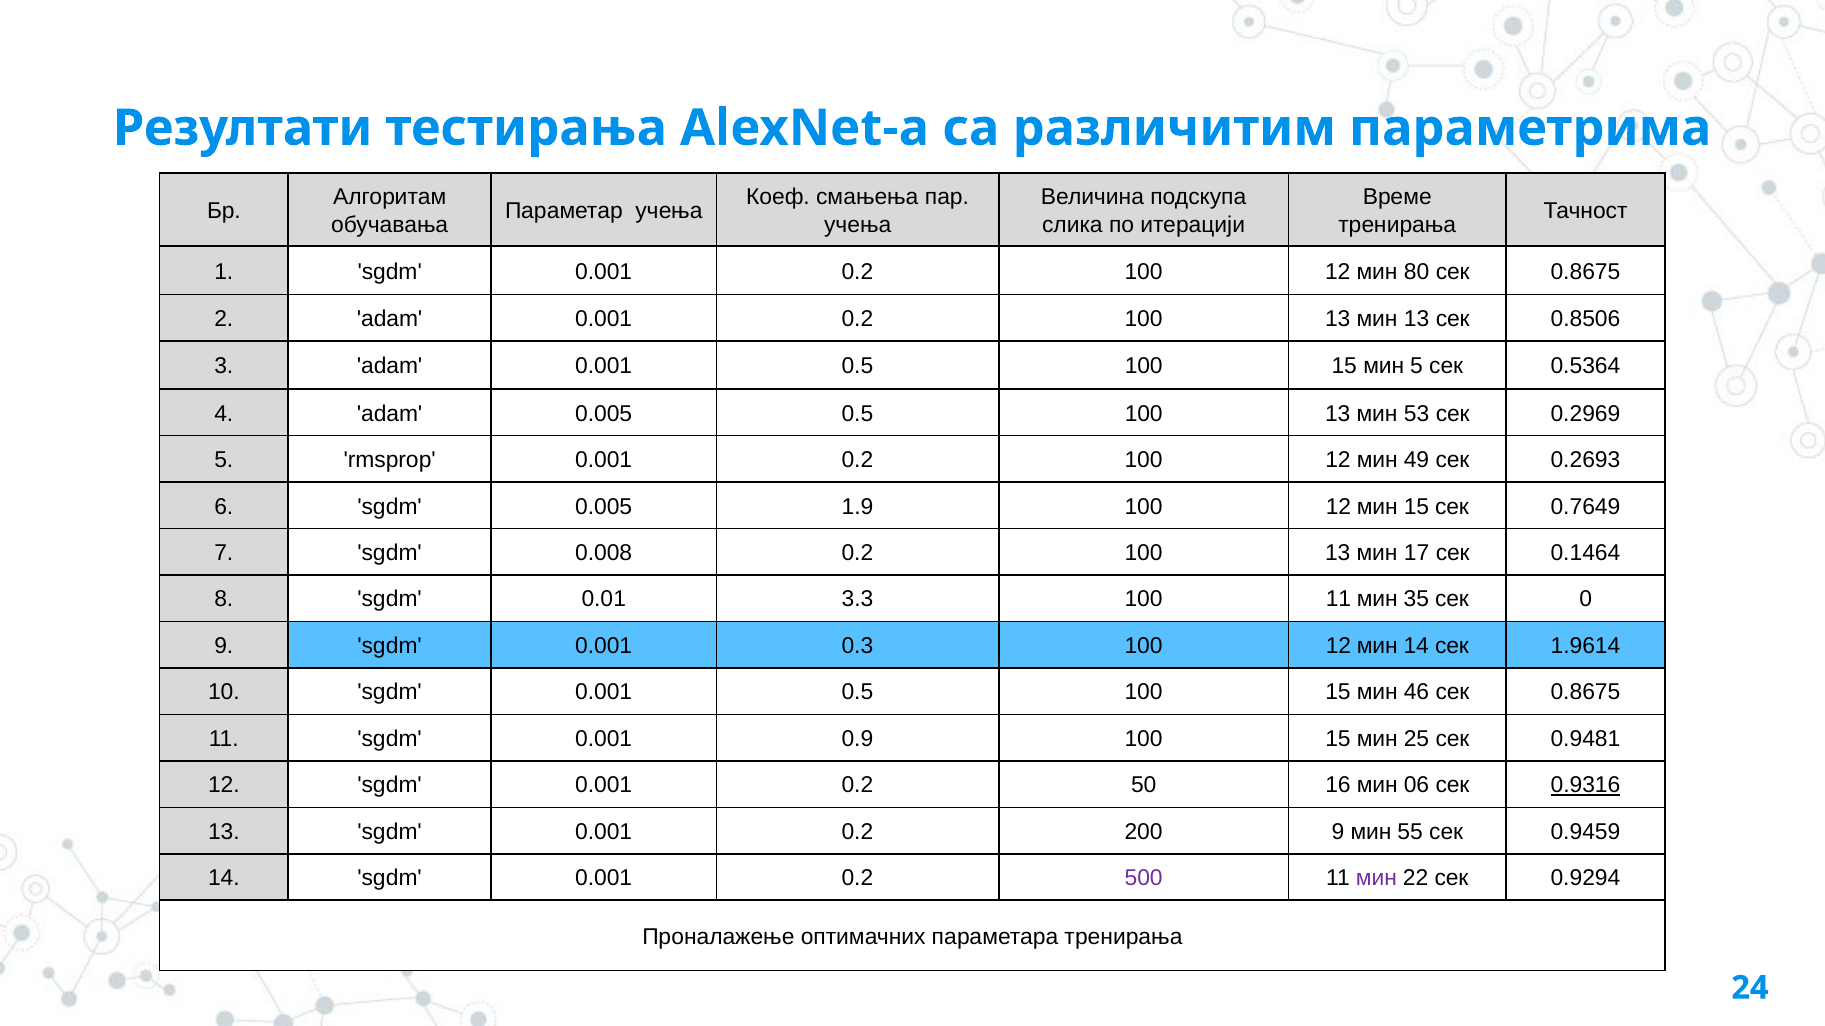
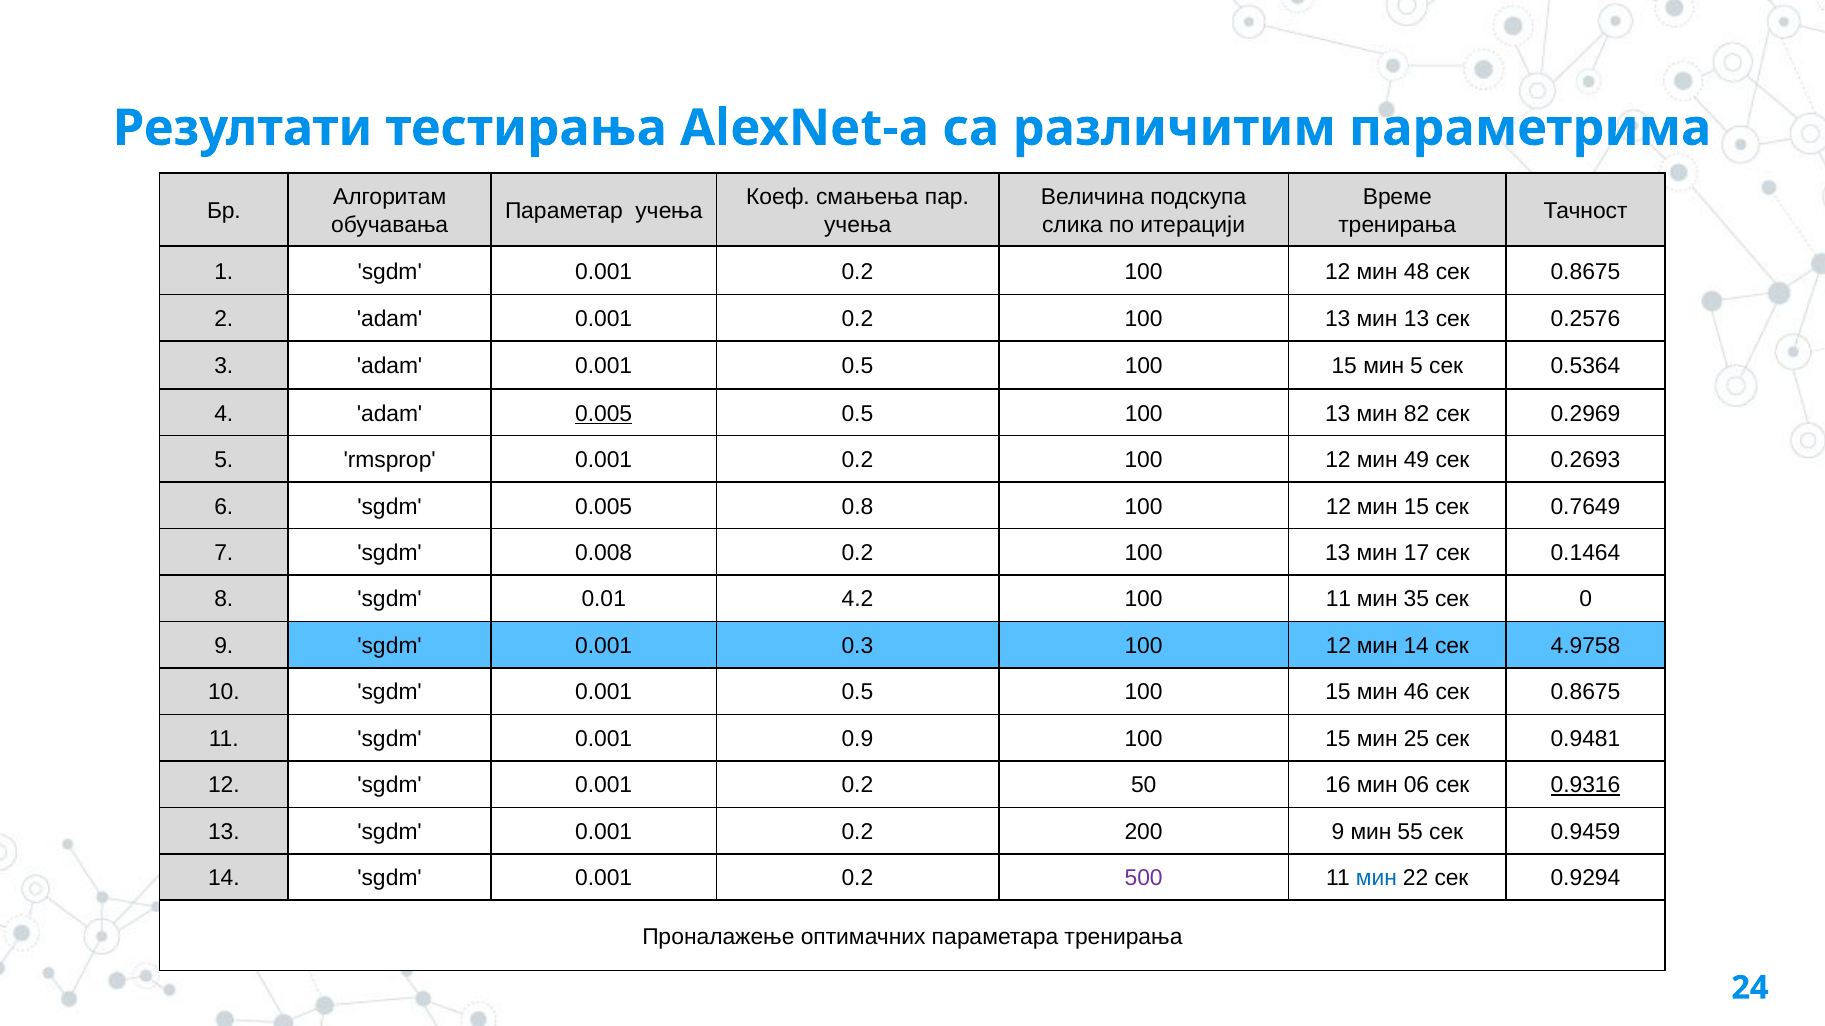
80: 80 -> 48 (1417, 272)
0.8506: 0.8506 -> 0.2576 (1586, 319)
0.005 underline: none -> present (604, 414)
53: 53 -> 82 (1417, 414)
1.9: 1.9 -> 0.8 (858, 507)
3.3: 3.3 -> 4.2 (858, 600)
1.9614: 1.9614 -> 4.9758 (1586, 646)
мин colour: purple -> blue (1376, 879)
